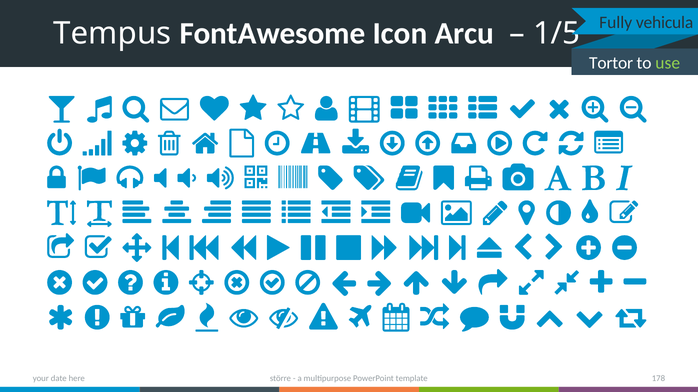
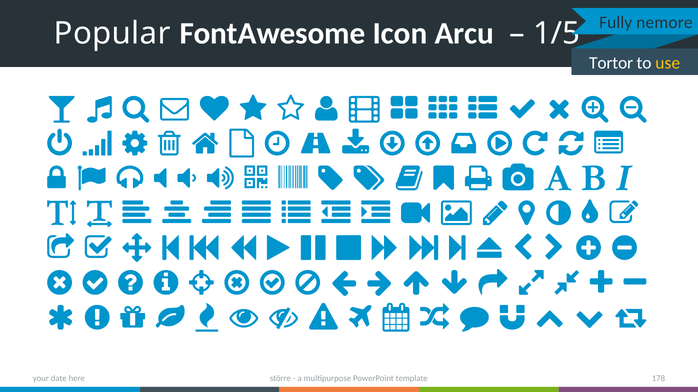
vehicula: vehicula -> nemore (664, 22)
Tempus: Tempus -> Popular (112, 33)
use colour: light green -> yellow (668, 63)
